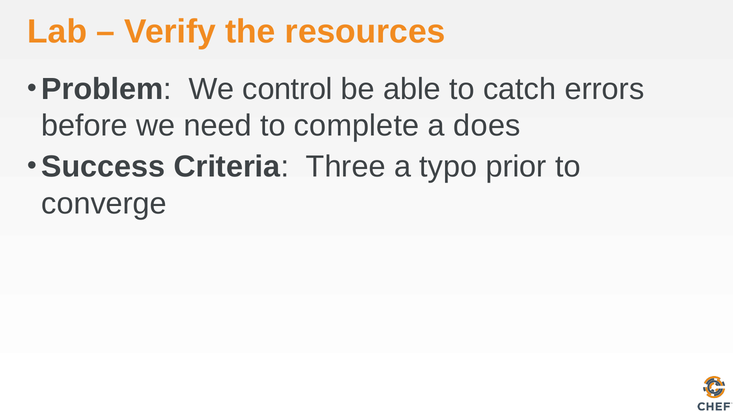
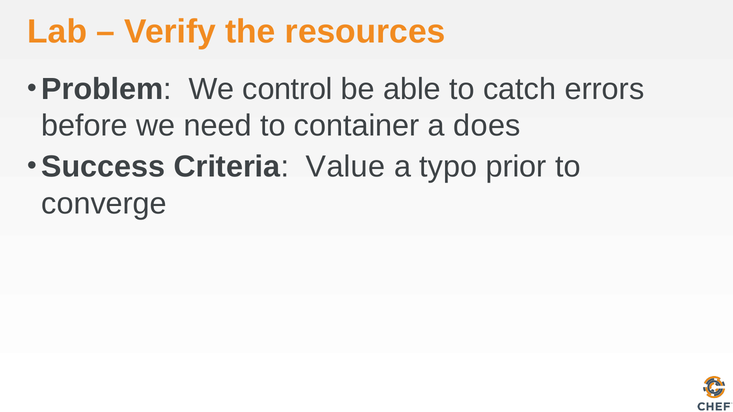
complete: complete -> container (357, 126)
Three: Three -> Value (346, 167)
